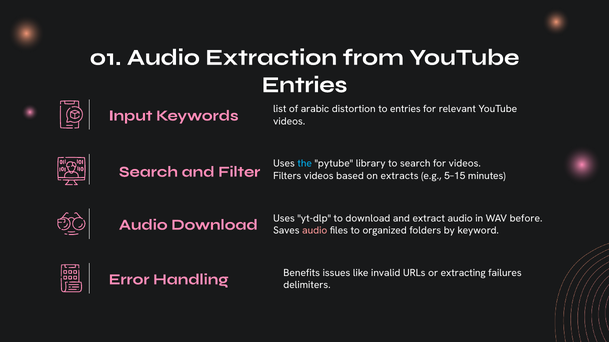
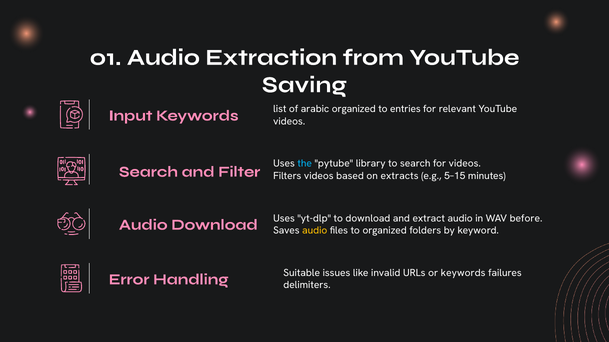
Entries: Entries -> Saving (304, 85)
arabic distortion: distortion -> organized (354, 109)
audio colour: pink -> yellow (315, 231)
Benefits: Benefits -> Suitable (302, 273)
or extracting: extracting -> keywords (463, 273)
